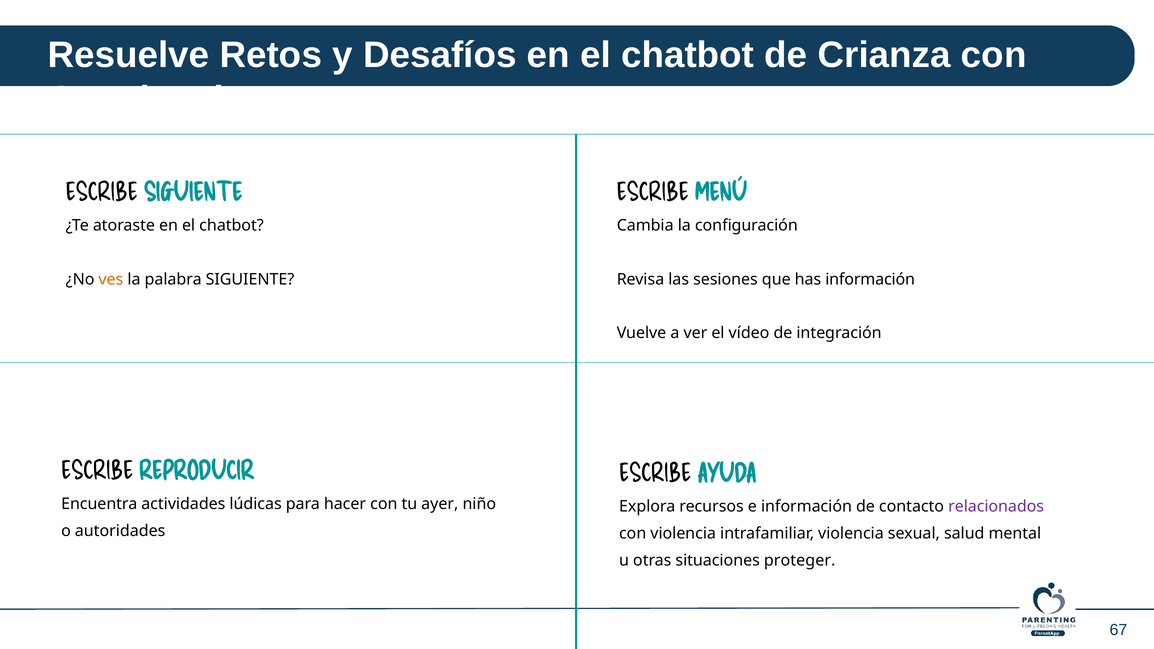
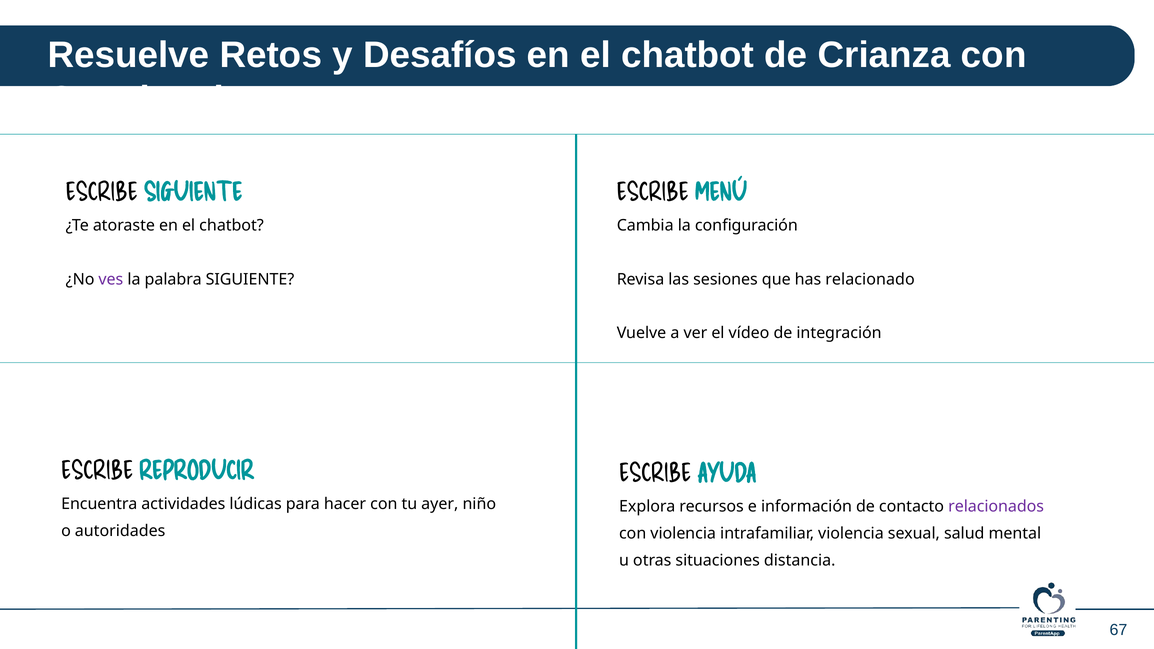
ves colour: orange -> purple (111, 279)
has información: información -> relacionado (870, 279)
proteger: proteger -> distancia (800, 561)
